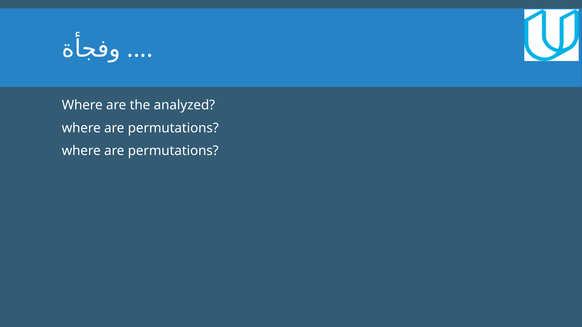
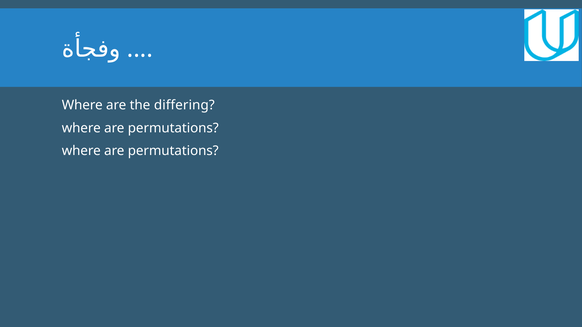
analyzed: analyzed -> differing (184, 105)
